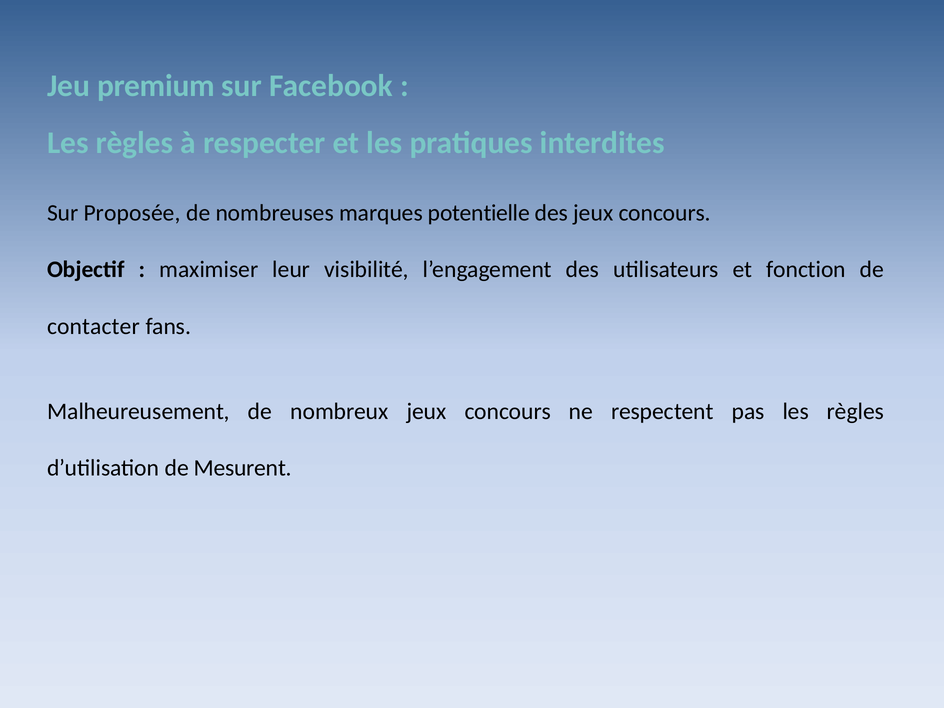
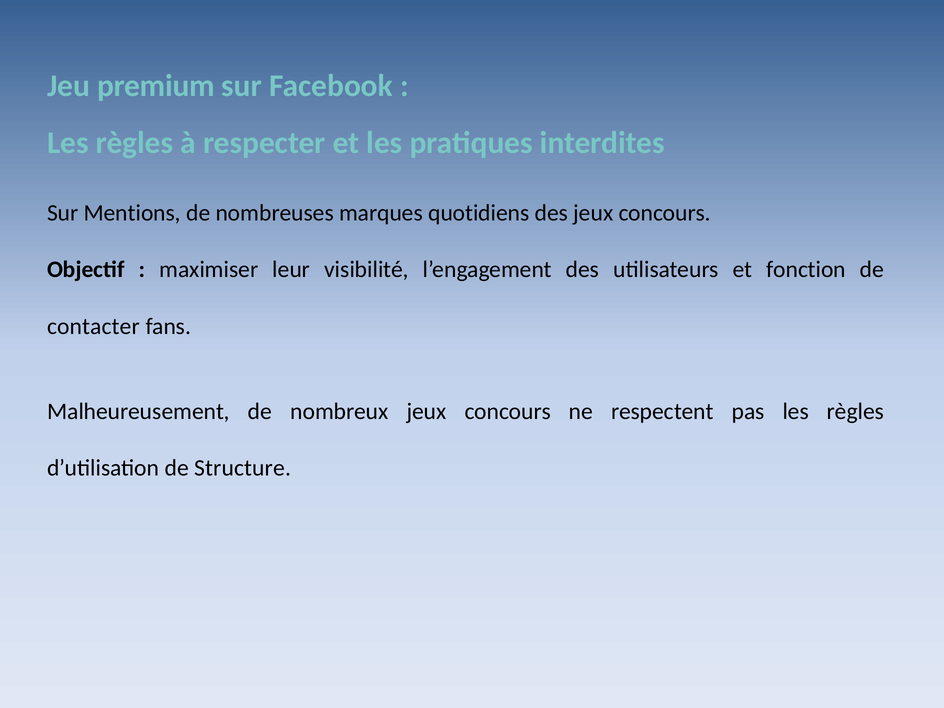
Proposée: Proposée -> Mentions (132, 213)
potentielle: potentielle -> quotidiens (479, 213)
Mesurent: Mesurent -> Structure (243, 468)
